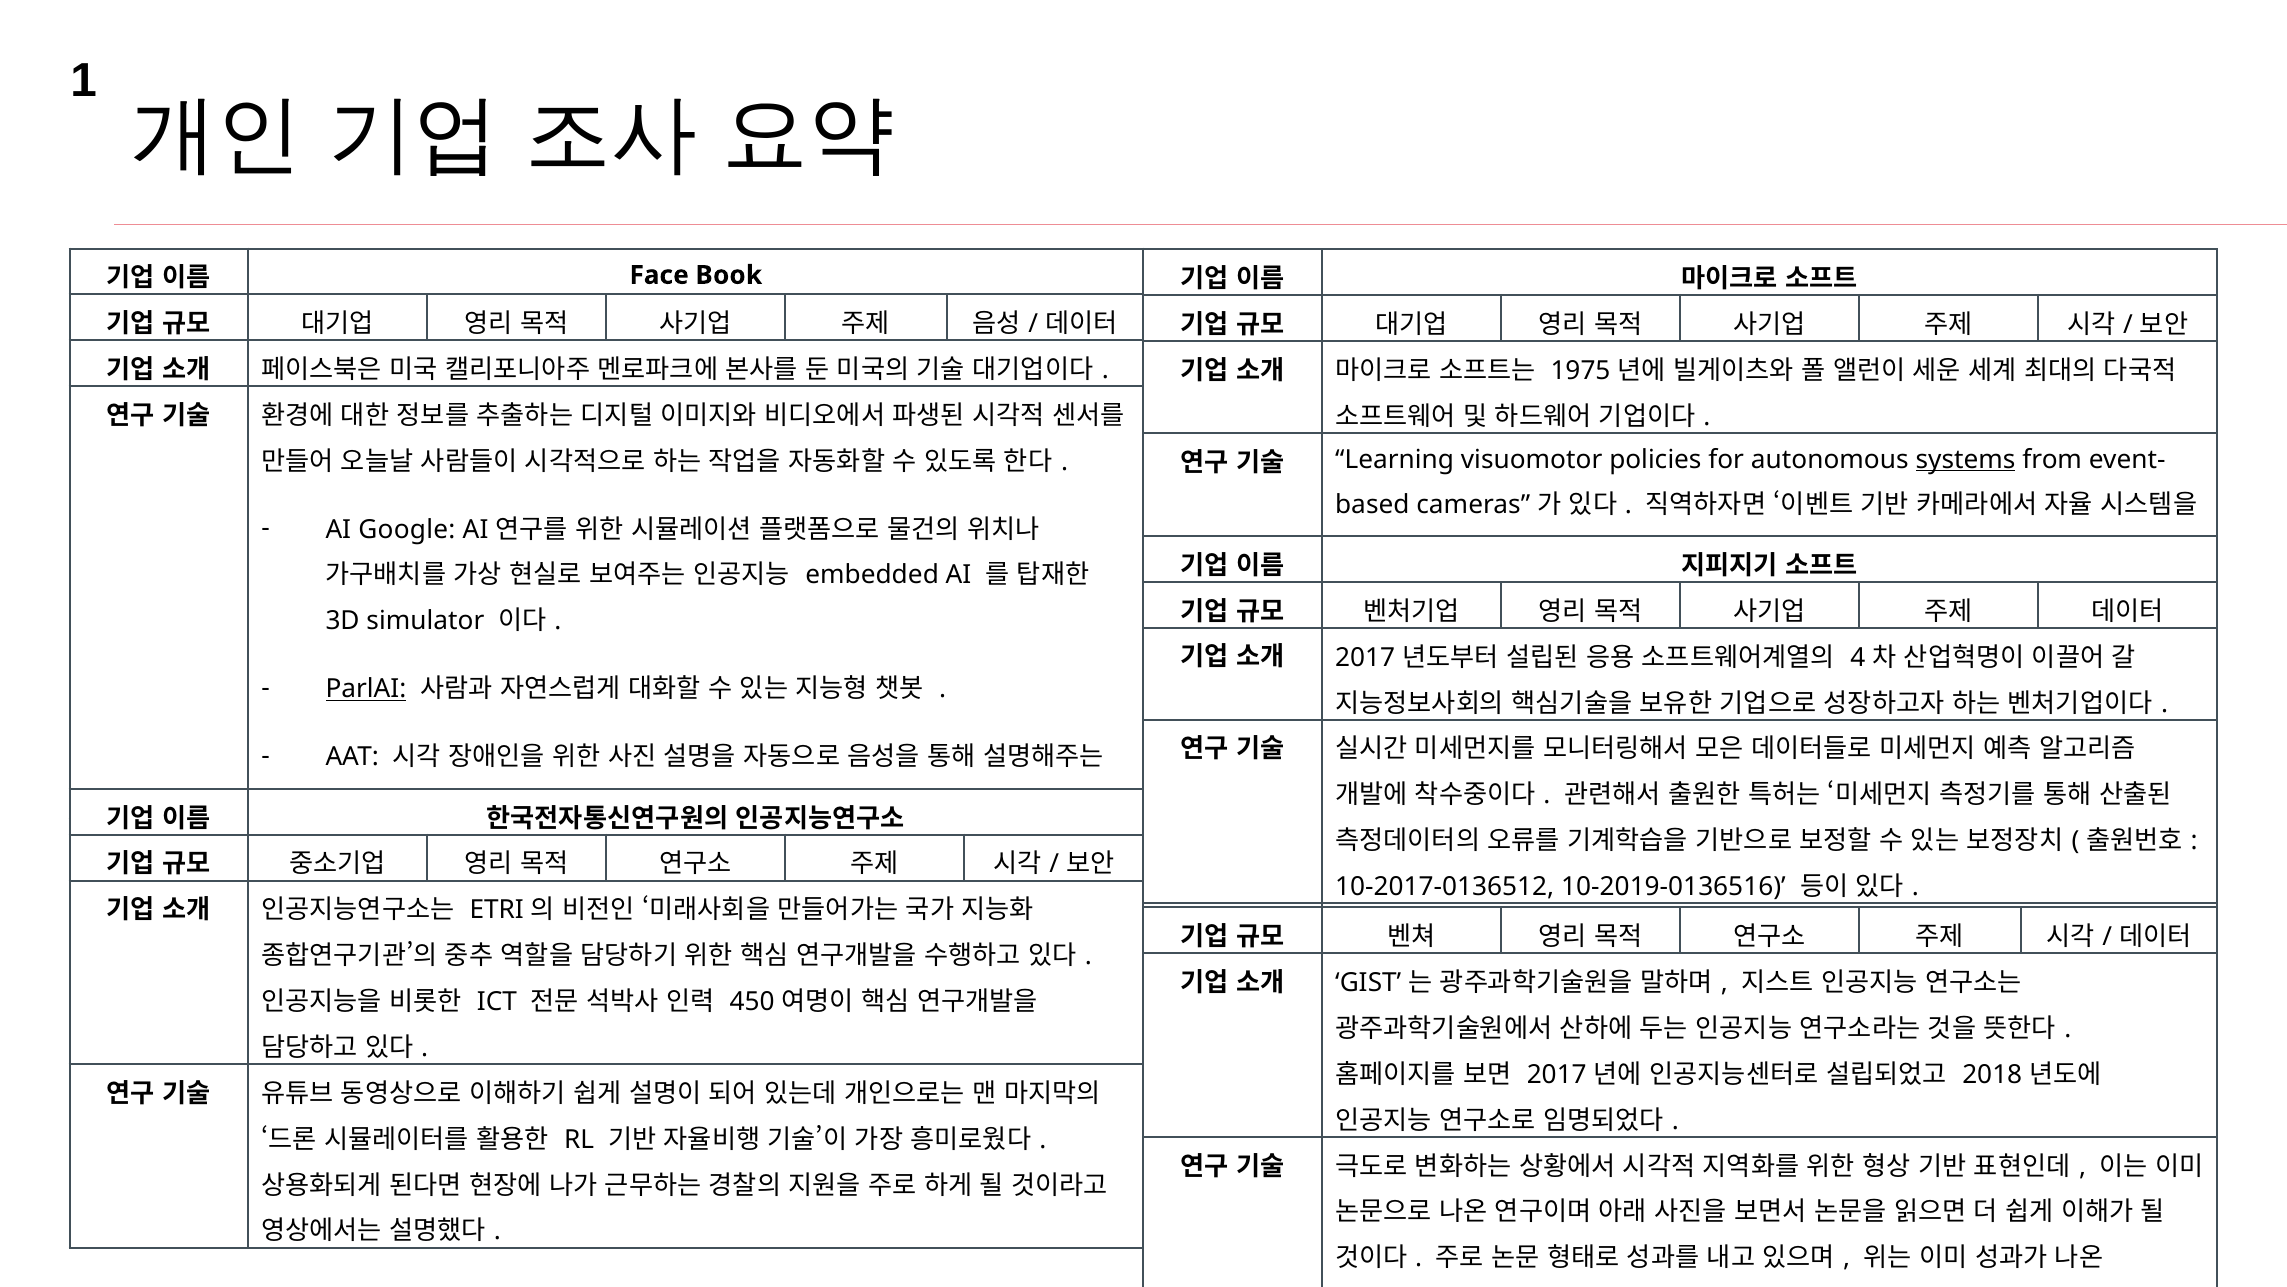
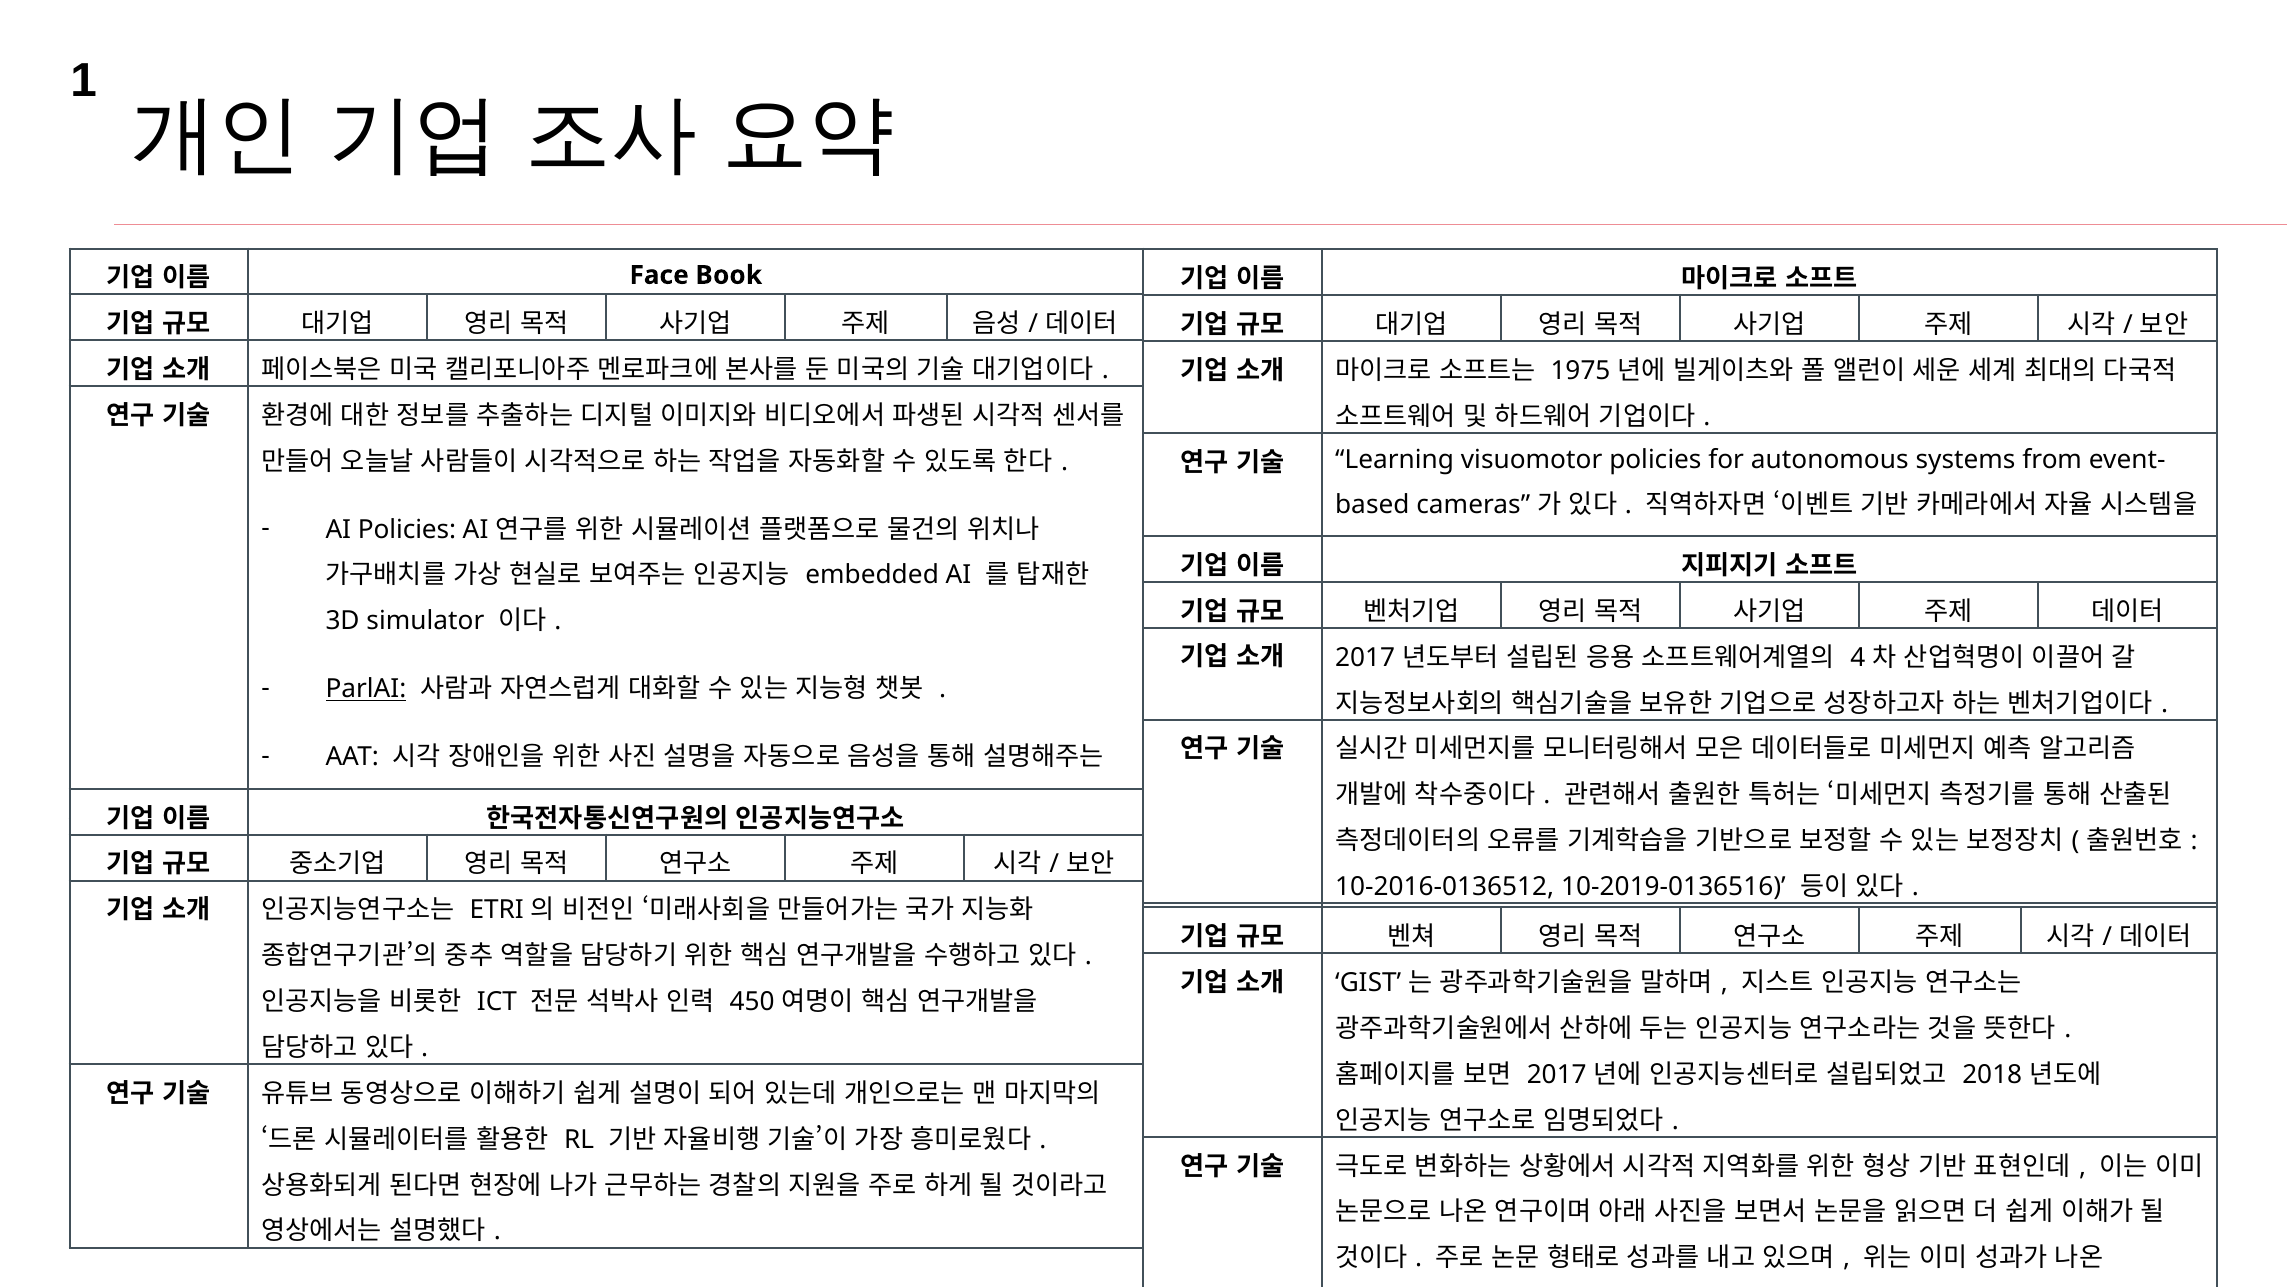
systems underline: present -> none (1966, 459)
AI Google: Google -> Policies (407, 529)
10-2017-0136512: 10-2017-0136512 -> 10-2016-0136512 (1445, 886)
